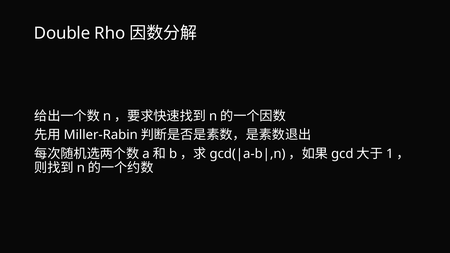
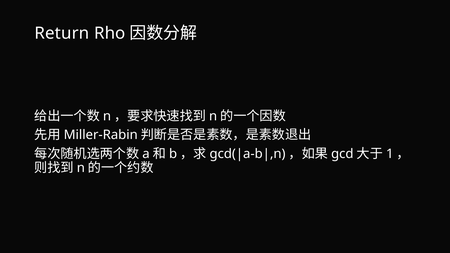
Double: Double -> Return (62, 33)
